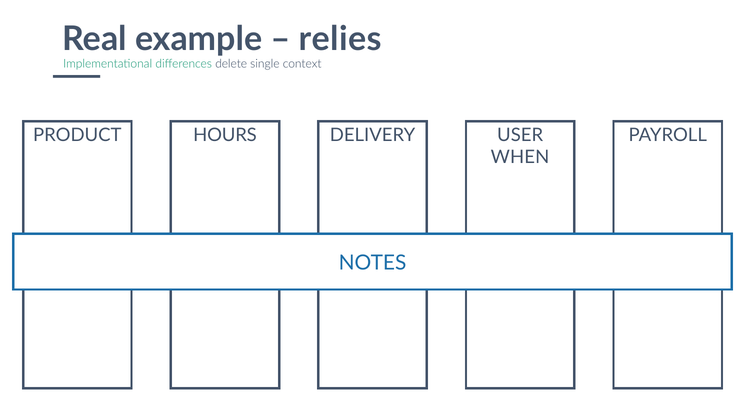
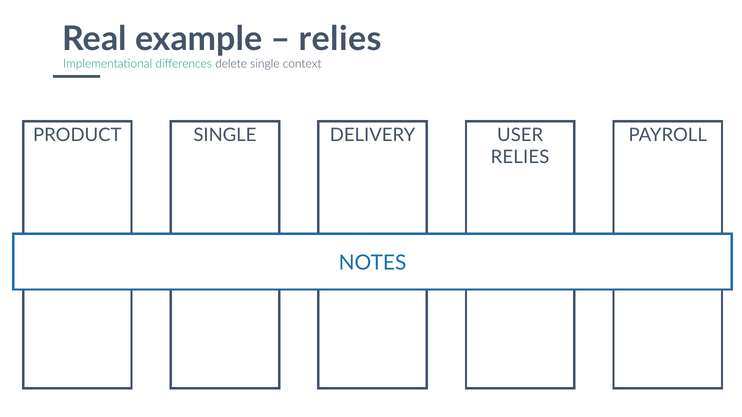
PRODUCT HOURS: HOURS -> SINGLE (225, 135)
WHEN: WHEN -> RELIES (520, 157)
